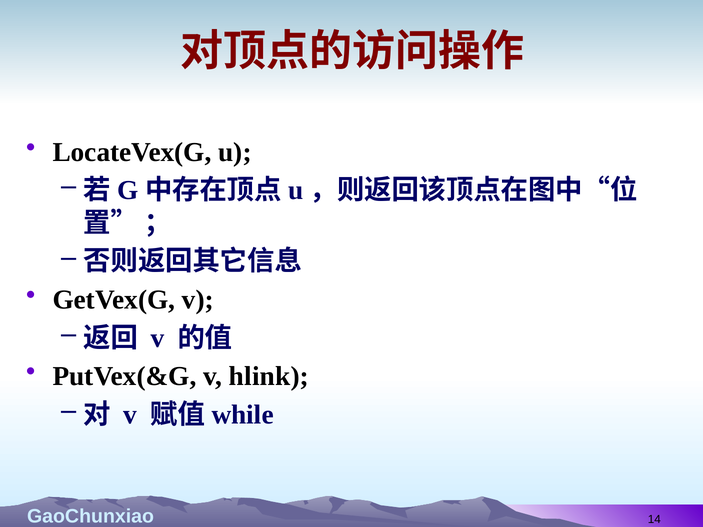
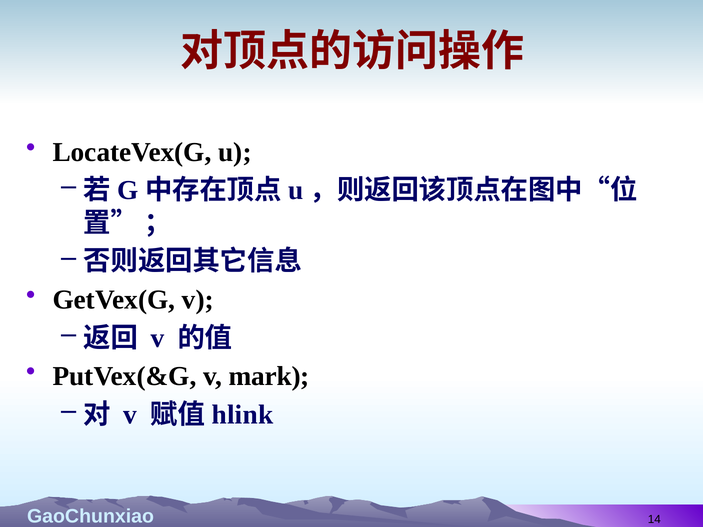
hlink: hlink -> mark (269, 377)
while: while -> hlink (242, 415)
